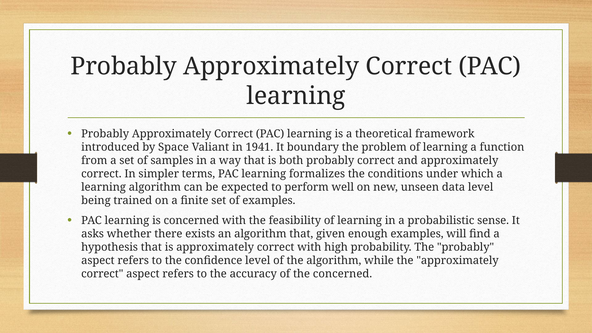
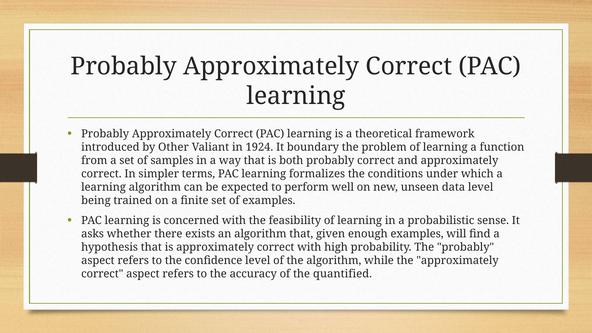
Space: Space -> Other (173, 147)
1941: 1941 -> 1924 (259, 147)
the concerned: concerned -> quantified (343, 274)
